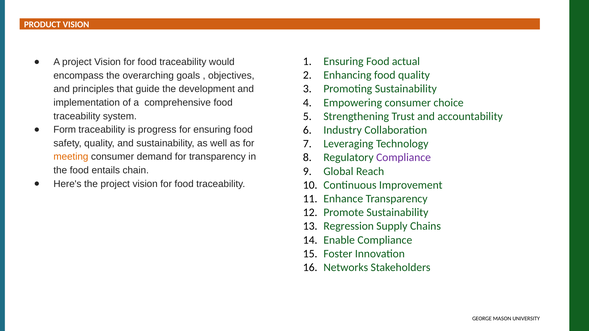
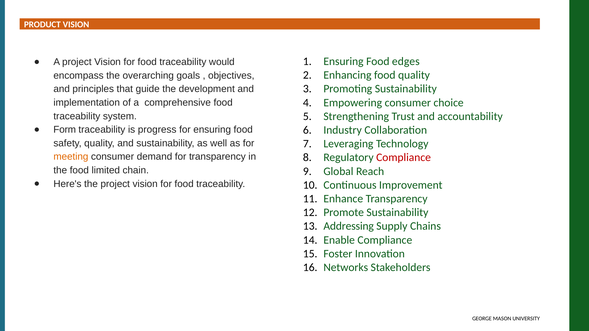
actual: actual -> edges (406, 61)
Compliance colour: purple -> red (404, 158)
entails: entails -> limited (106, 170)
Regression: Regression -> Addressing (349, 226)
